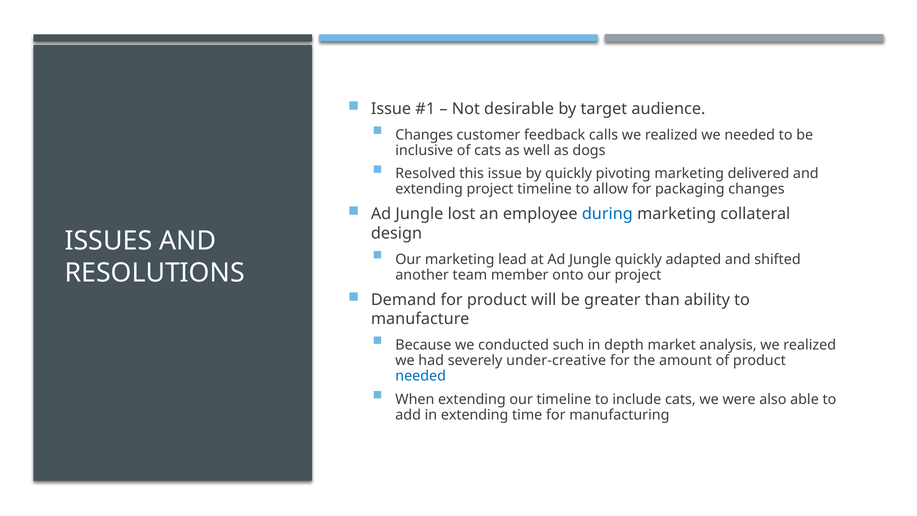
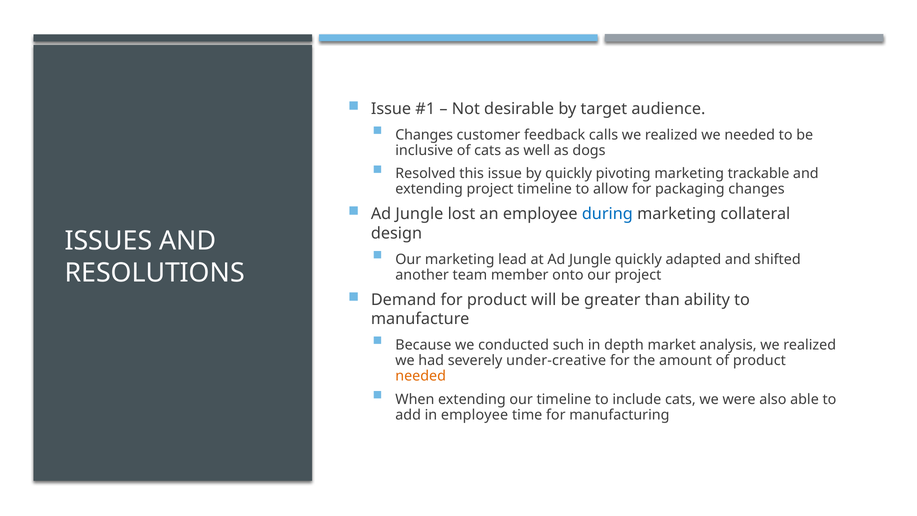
delivered: delivered -> trackable (759, 174)
needed colour: blue -> orange (421, 376)
in extending: extending -> employee (475, 415)
